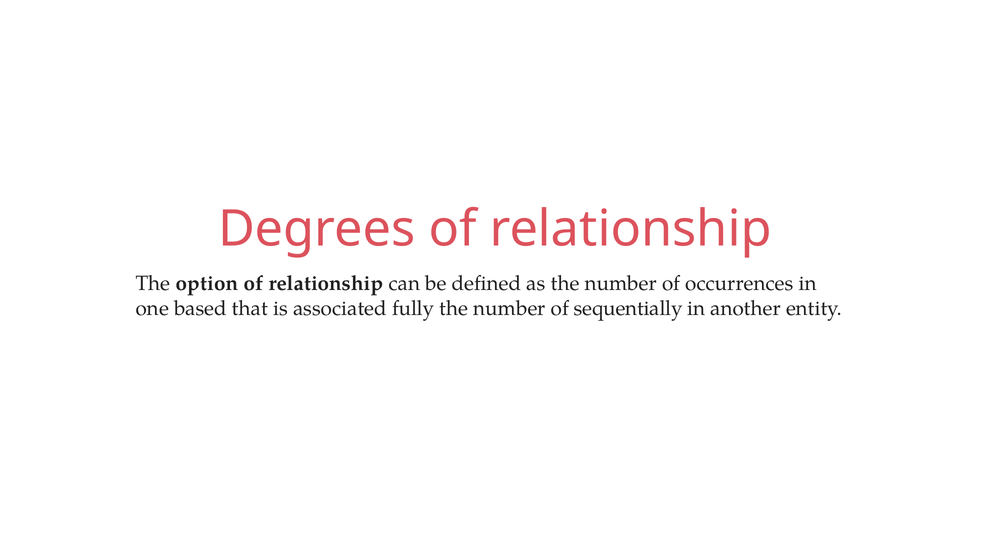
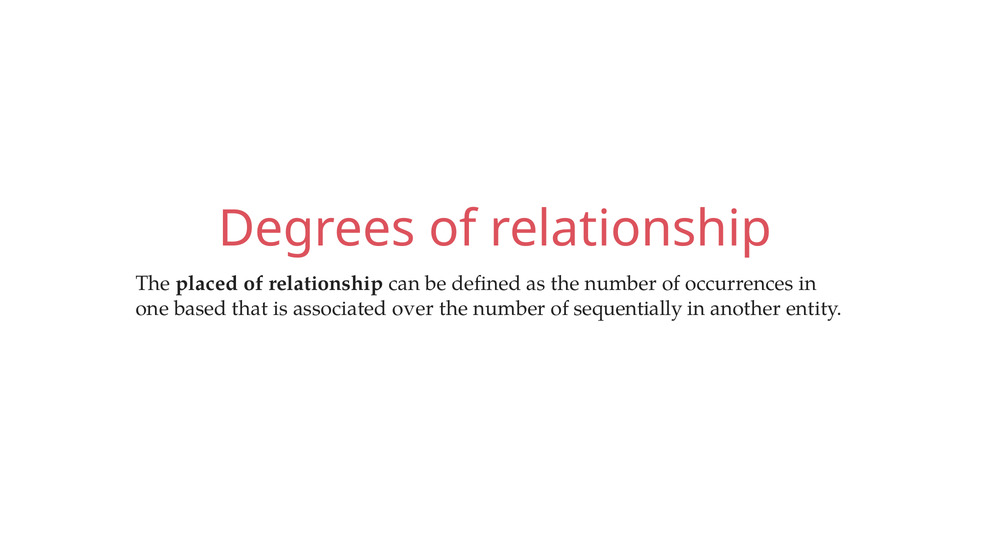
option: option -> placed (207, 284)
fully: fully -> over (413, 308)
